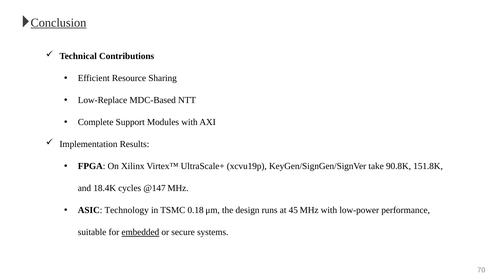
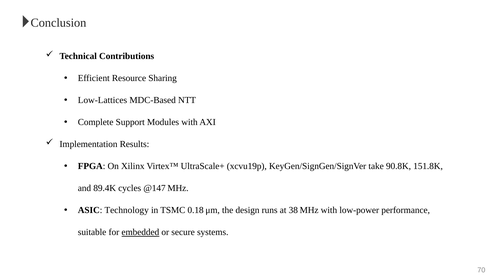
Conclusion underline: present -> none (58, 23)
Low-Replace: Low-Replace -> Low-Lattices (102, 100)
18.4K: 18.4K -> 89.4K (105, 188)
45: 45 -> 38 (293, 210)
